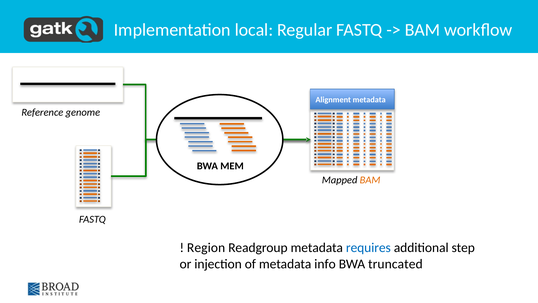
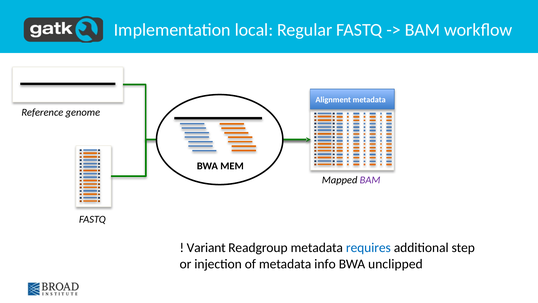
BAM colour: orange -> purple (370, 180)
Region: Region -> Variant (206, 247)
truncated: truncated -> unclipped (395, 264)
